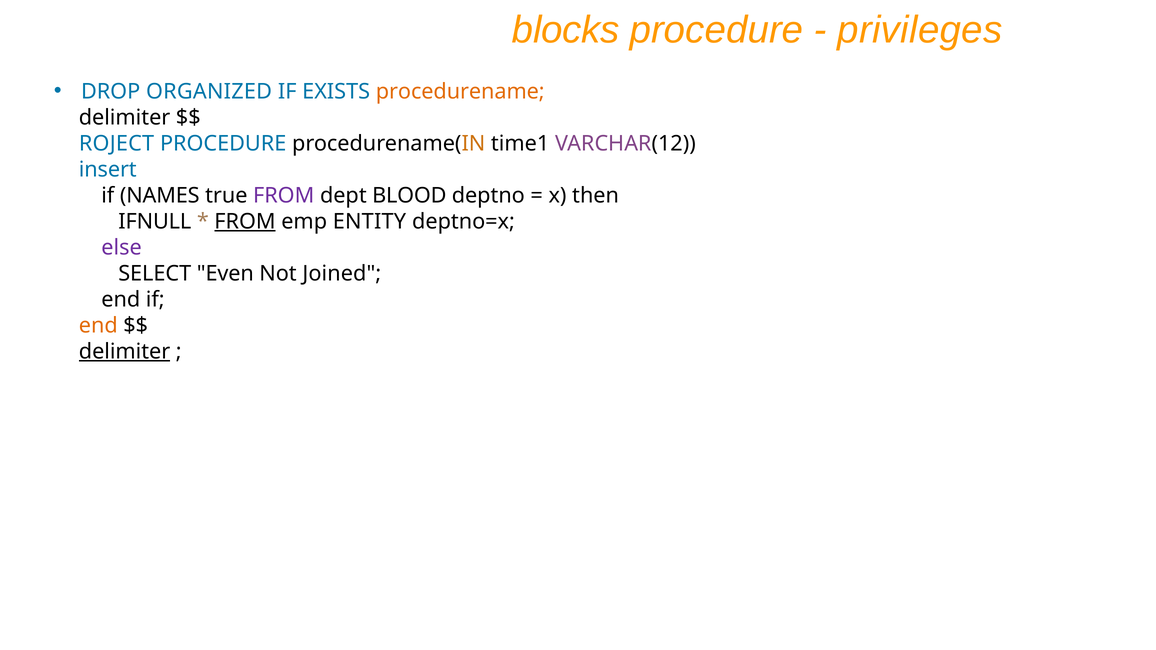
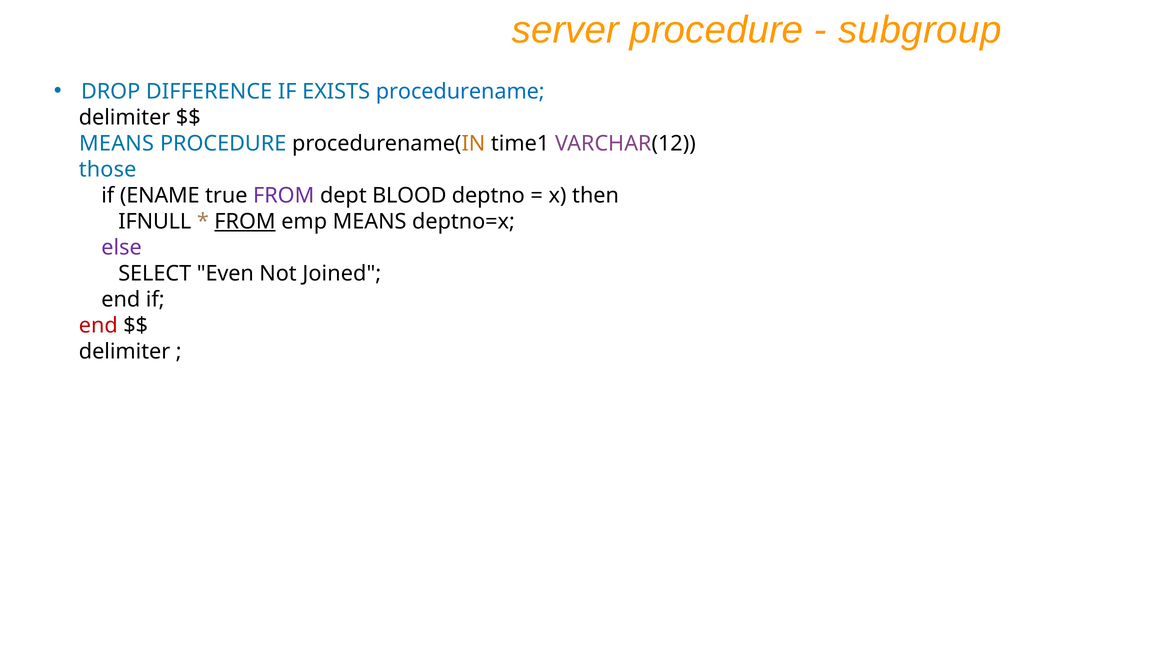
blocks: blocks -> server (565, 30)
privileges: privileges -> subgroup (920, 30)
ORGANIZED: ORGANIZED -> DIFFERENCE (209, 92)
procedurename colour: orange -> blue (460, 92)
ROJECT: ROJECT -> MEANS (117, 144)
insert: insert -> those (108, 170)
NAMES: NAMES -> ENAME (160, 196)
emp ENTITY: ENTITY -> MEANS (370, 222)
end colour: orange -> red (98, 326)
delimiter underline: present -> none (125, 352)
